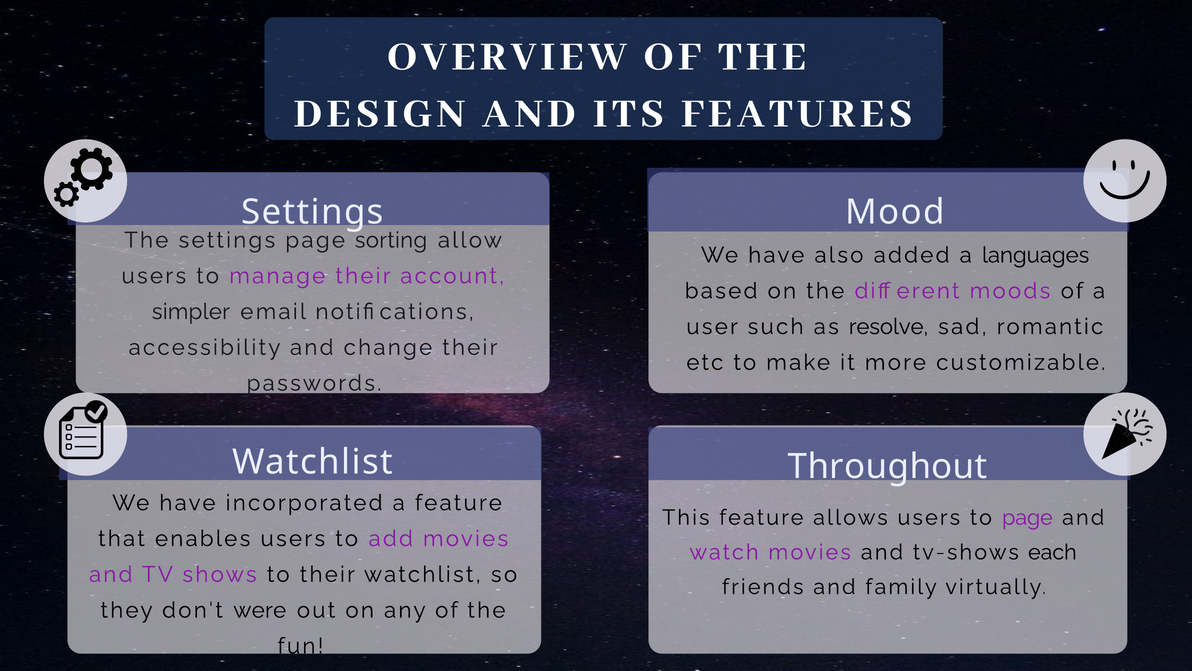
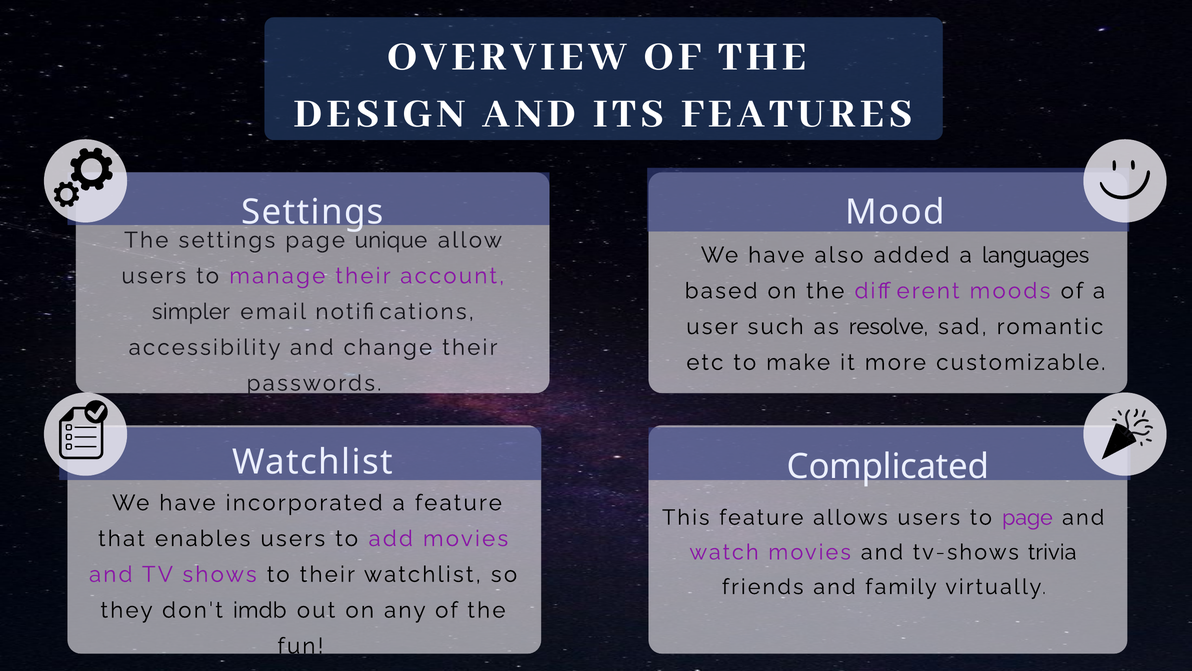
sorting: sorting -> unique (391, 240)
Throughout: Throughout -> Complicated (888, 466)
each: each -> trivia (1052, 552)
were: were -> imdb (260, 610)
